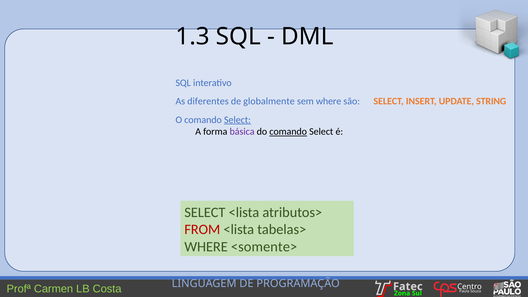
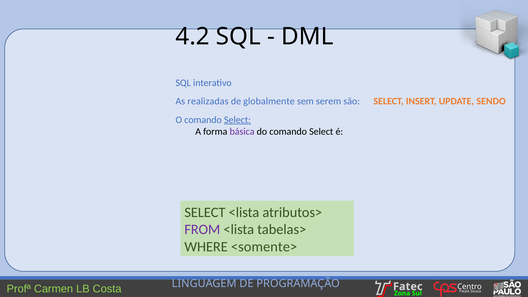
1.3: 1.3 -> 4.2 (193, 37)
diferentes: diferentes -> realizadas (208, 101)
sem where: where -> serem (329, 101)
STRING: STRING -> SENDO (491, 101)
comando underline: present -> none (288, 132)
FROM colour: red -> purple (202, 229)
